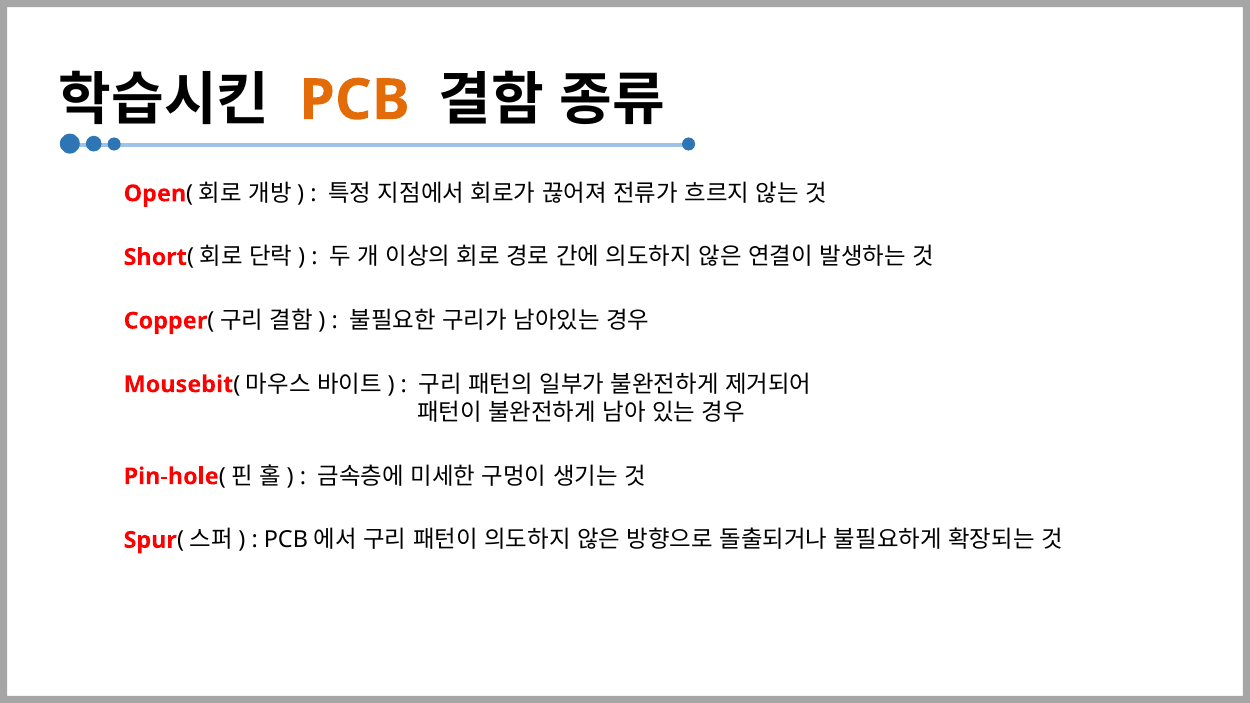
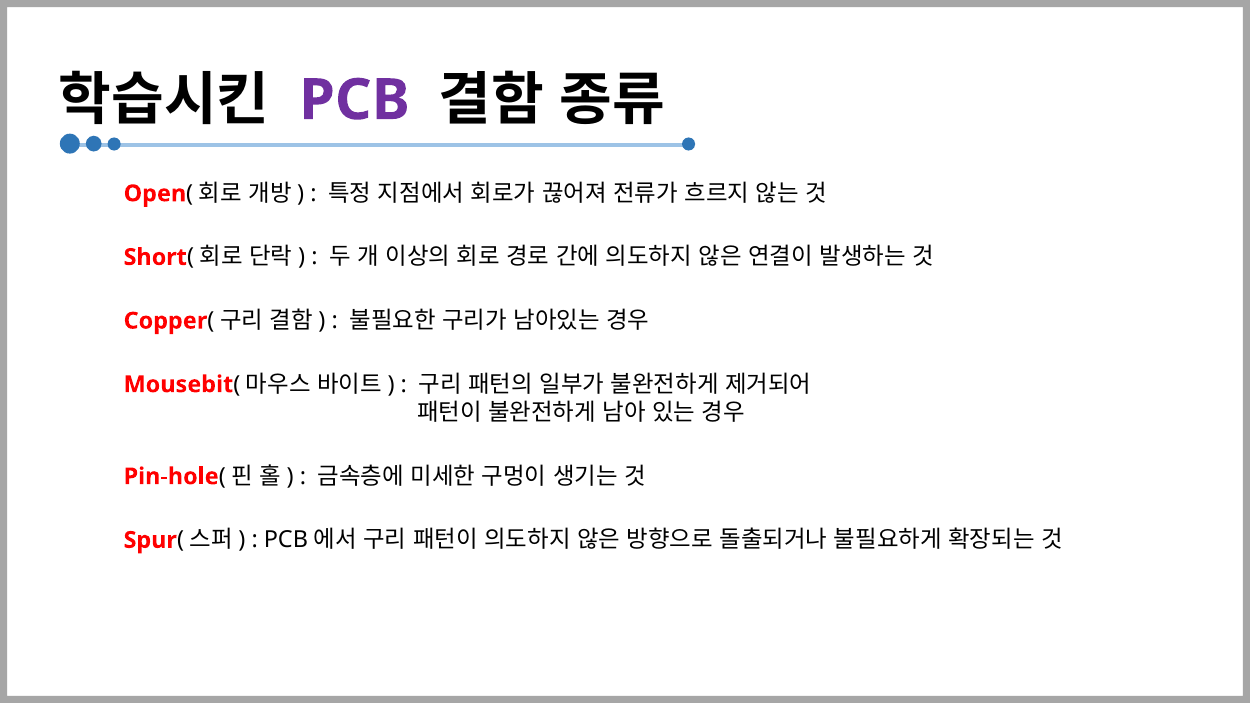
PCB colour: orange -> purple (355, 100)
